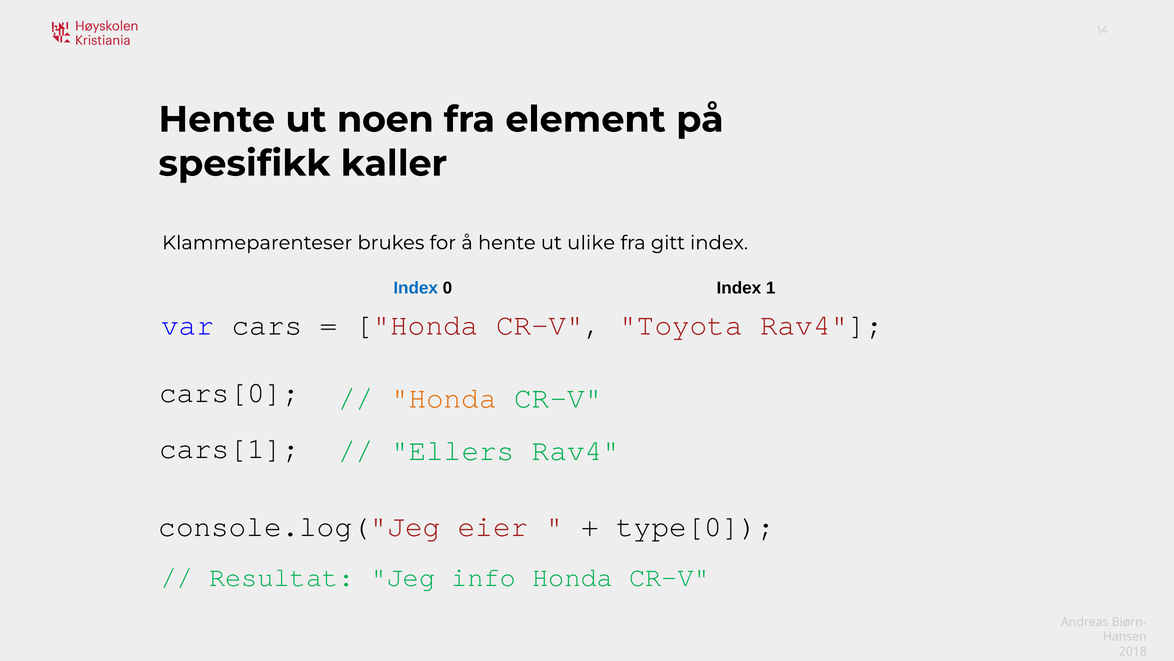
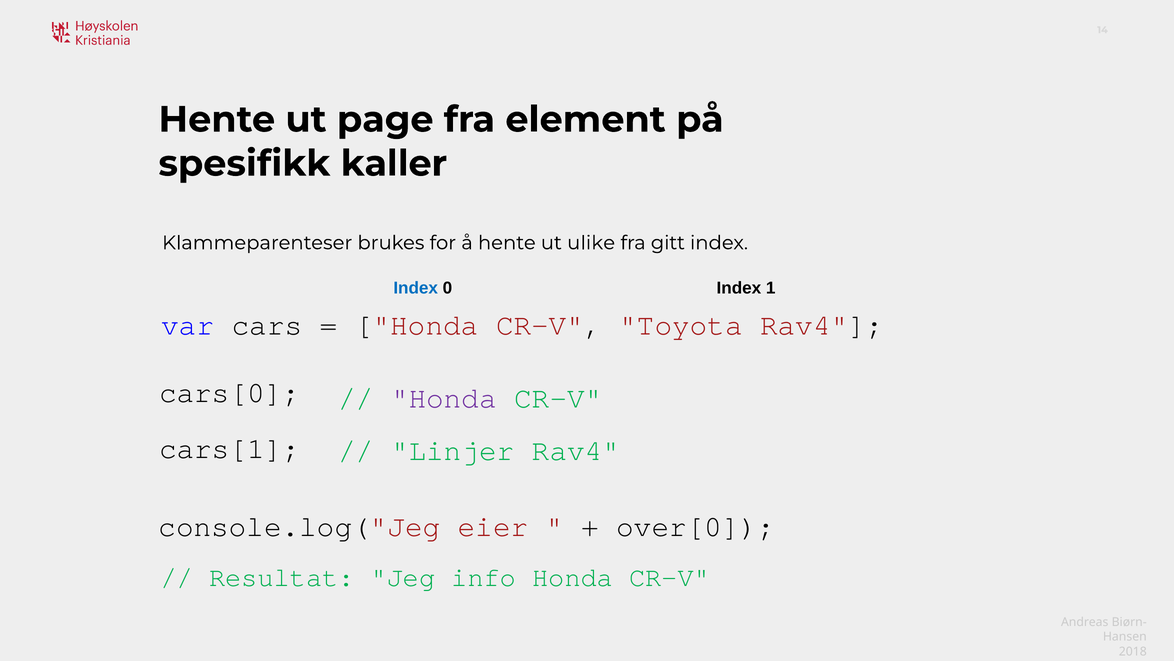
noen: noen -> page (385, 119)
Honda colour: orange -> purple (444, 398)
Ellers: Ellers -> Linjer (453, 450)
type[0: type[0 -> over[0 (696, 526)
